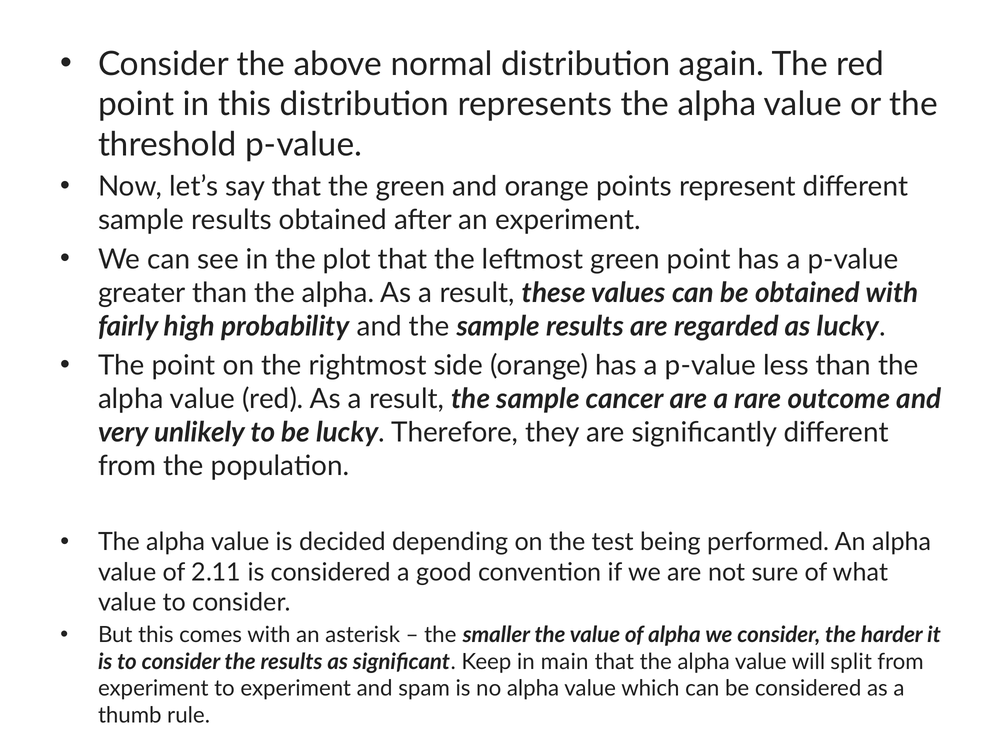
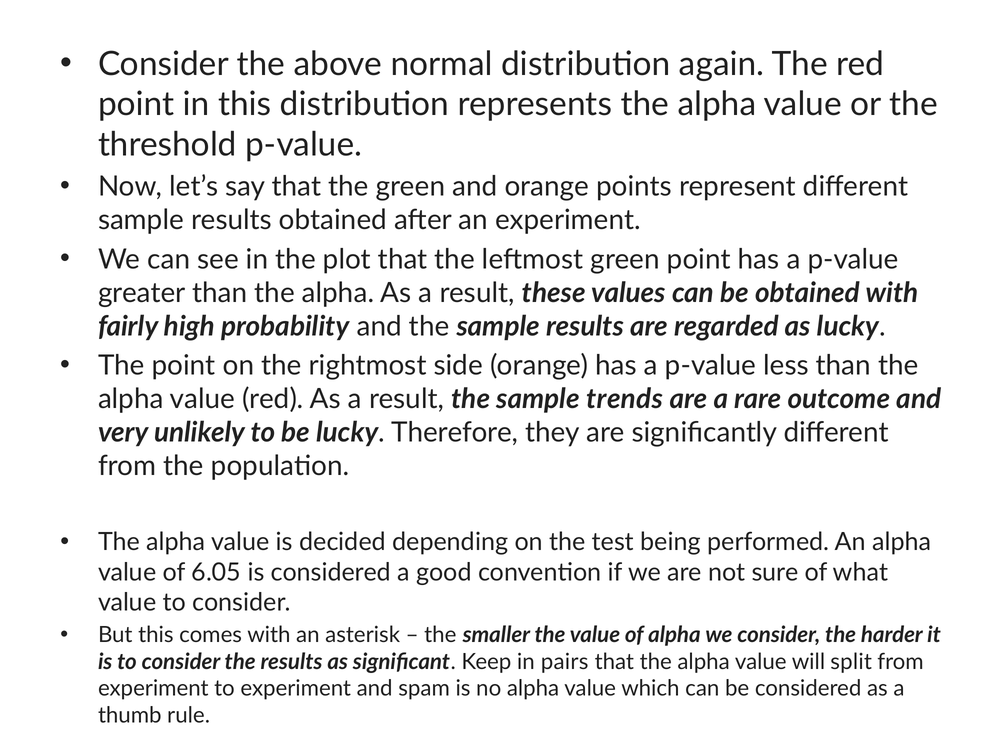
cancer: cancer -> trends (625, 399)
2.11: 2.11 -> 6.05 (216, 572)
main: main -> pairs (565, 662)
